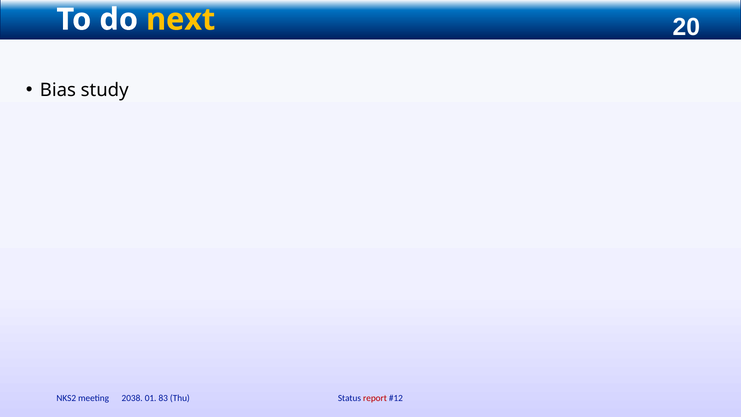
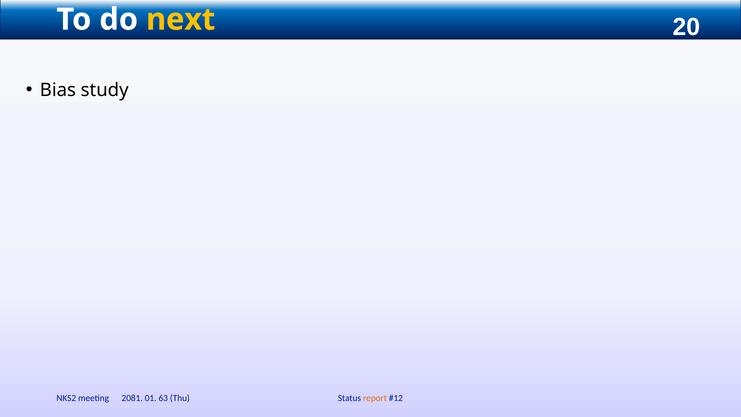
2038: 2038 -> 2081 (132, 398)
83: 83 -> 63 (163, 398)
report colour: red -> orange (375, 398)
